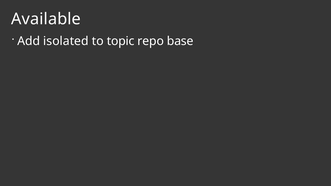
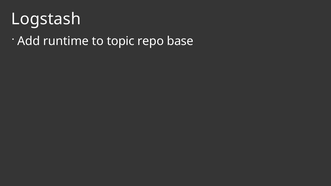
Available: Available -> Logstash (46, 19)
isolated: isolated -> runtime (66, 41)
